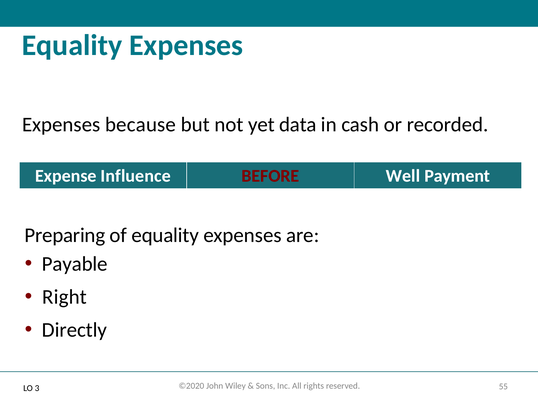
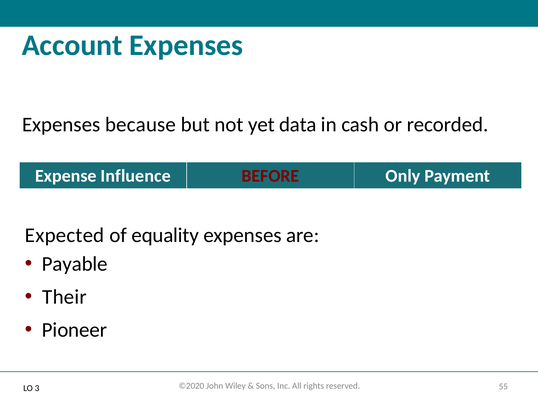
Equality: Equality -> Account (72, 46)
Well: Well -> Only (403, 176)
Preparing: Preparing -> Expected (65, 236)
Right: Right -> Their (65, 297)
Directly: Directly -> Pioneer (75, 330)
